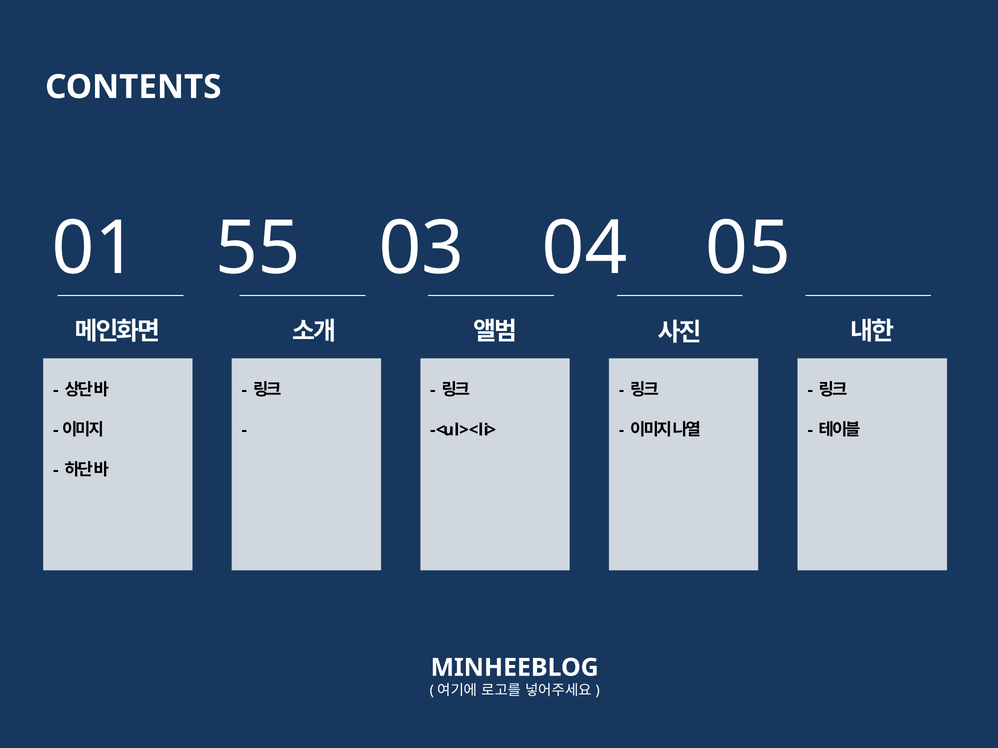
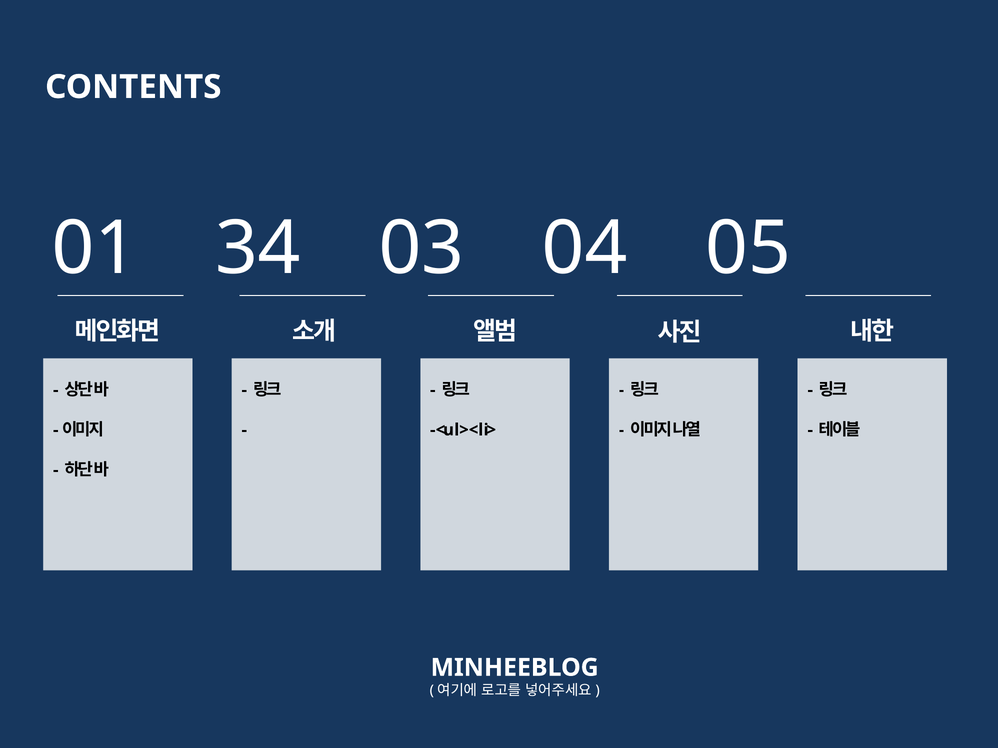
55: 55 -> 34 (258, 248)
